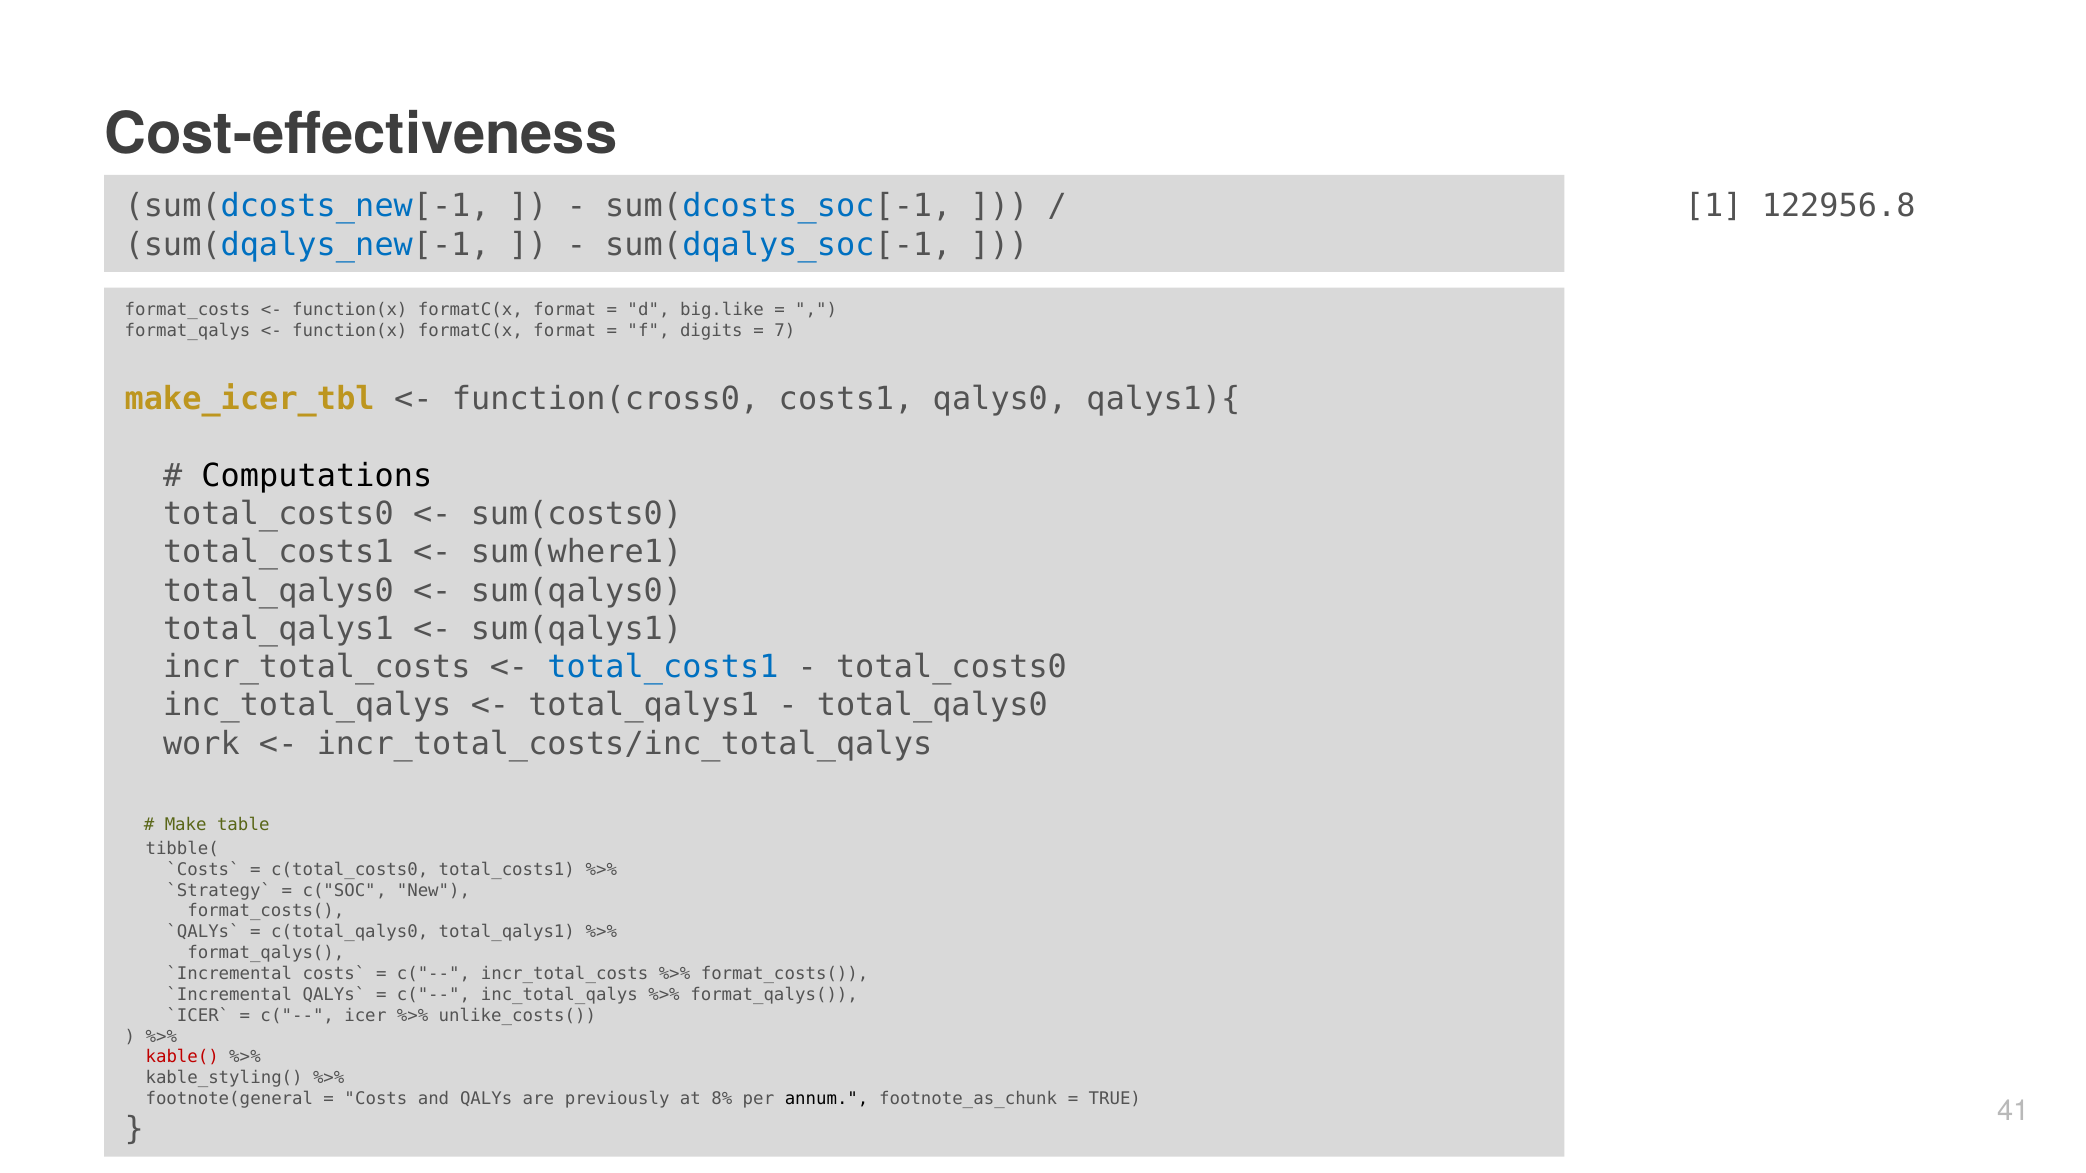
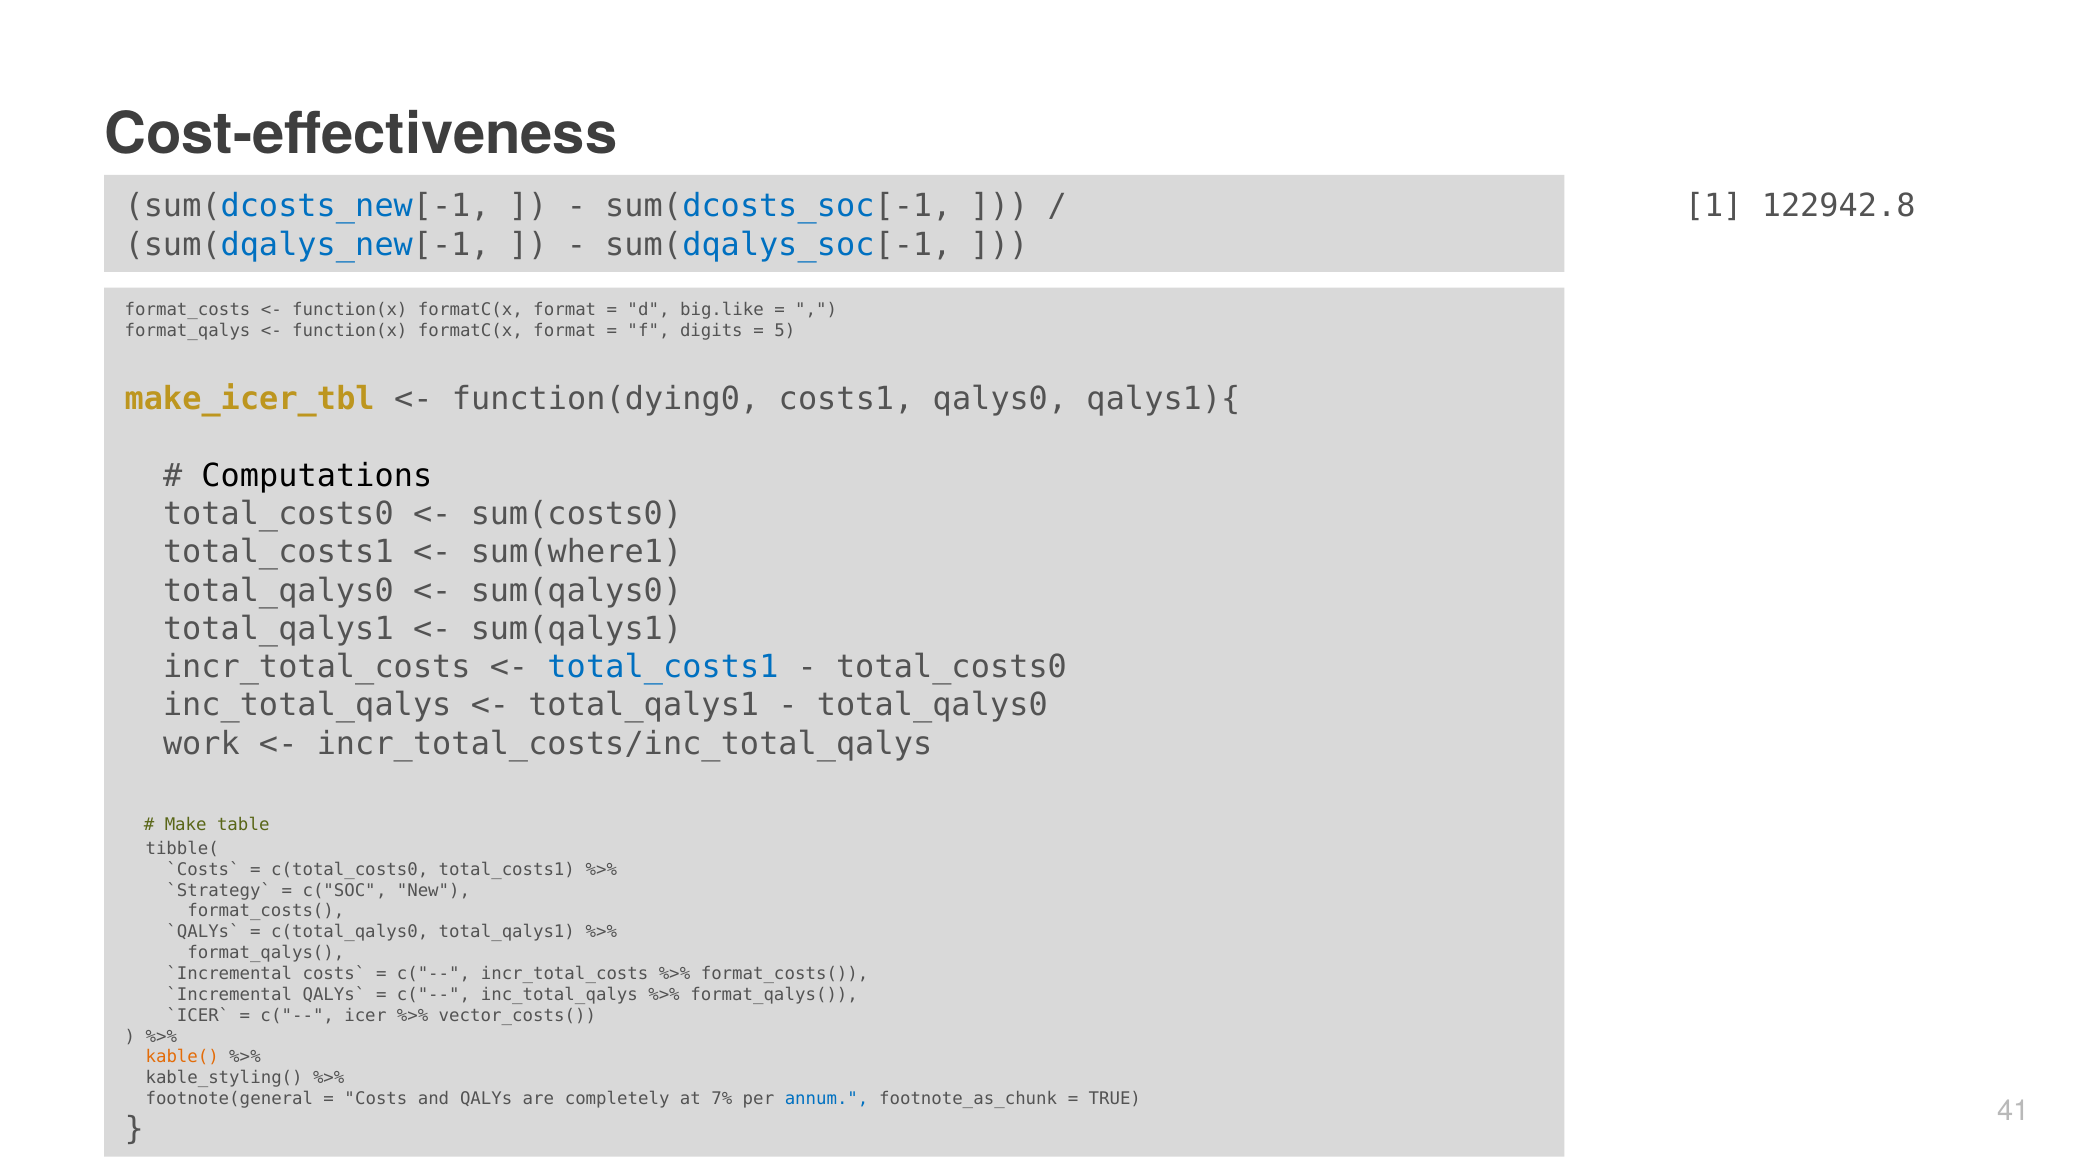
122956.8: 122956.8 -> 122942.8 (1839, 207)
7: 7 -> 5 (785, 331)
function(cross0: function(cross0 -> function(dying0 (606, 399)
unlike_costs(: unlike_costs( -> vector_costs( (517, 1016)
kable( colour: red -> orange (182, 1058)
previously: previously -> completely (617, 1099)
8%: 8% -> 7% (722, 1099)
annum colour: black -> blue (827, 1099)
